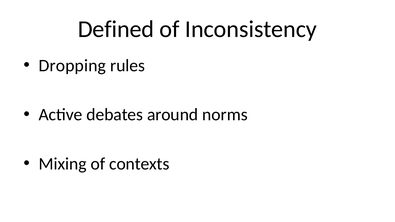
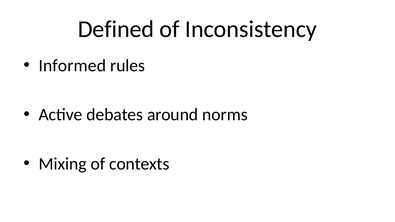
Dropping: Dropping -> Informed (72, 66)
